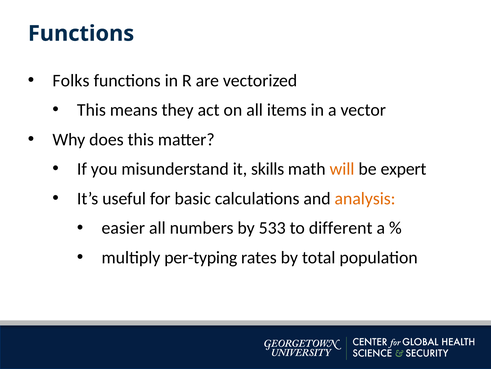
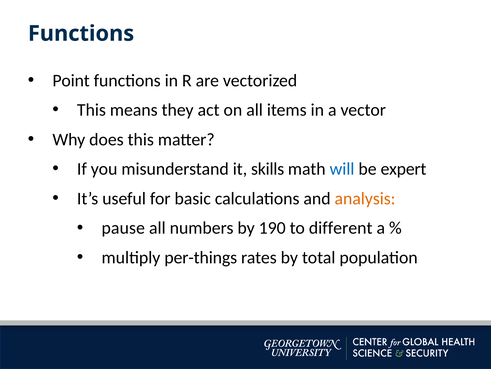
Folks: Folks -> Point (71, 80)
will colour: orange -> blue (342, 169)
easier: easier -> pause (123, 228)
533: 533 -> 190 (272, 228)
per-typing: per-typing -> per-things (201, 257)
